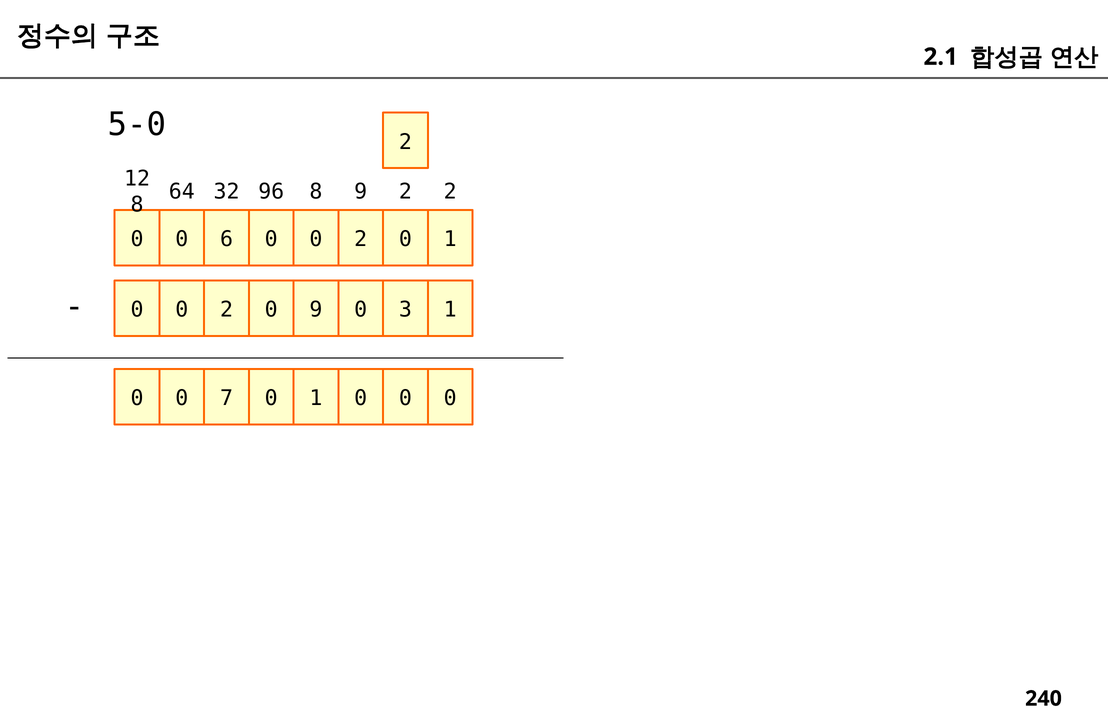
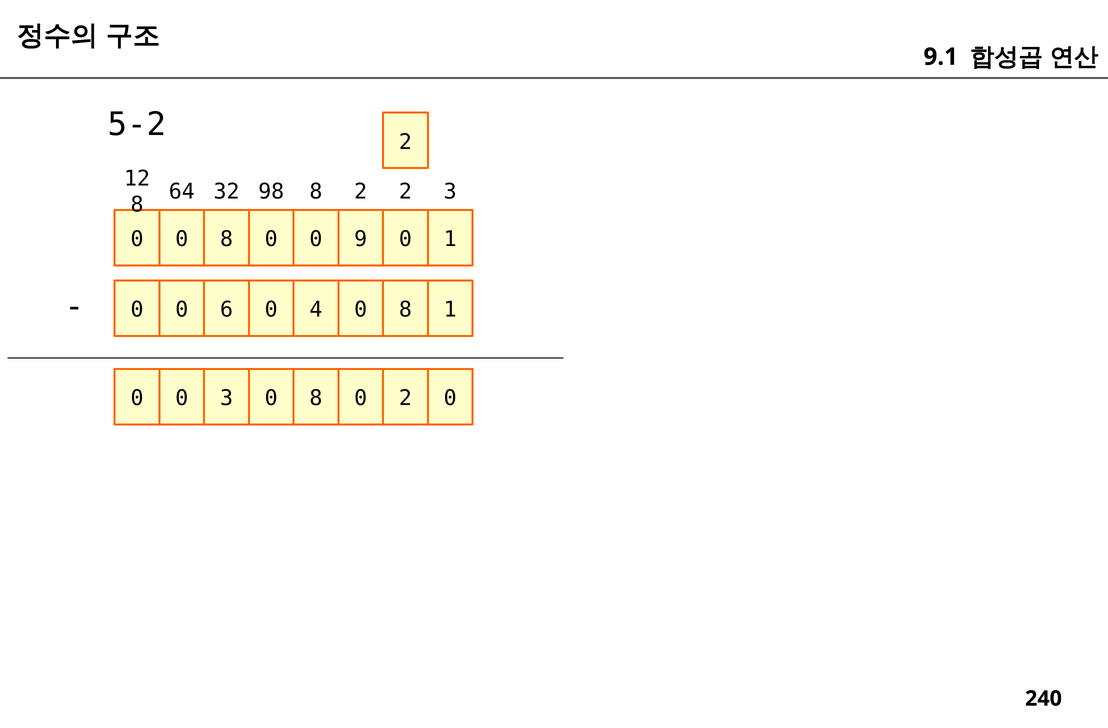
2.1: 2.1 -> 9.1 (941, 57)
5-0: 5-0 -> 5-2 (137, 125)
96: 96 -> 98 (271, 192)
8 9: 9 -> 2 (361, 192)
2 2: 2 -> 3 (450, 192)
0 0 6: 6 -> 8 (226, 239)
2: 2 -> 9 (361, 239)
2: 2 -> 6 (226, 310)
0 9: 9 -> 4 (316, 310)
3: 3 -> 8 (405, 310)
0 7: 7 -> 3 (226, 398)
1: 1 -> 8 (316, 398)
0: 0 -> 2 (405, 398)
